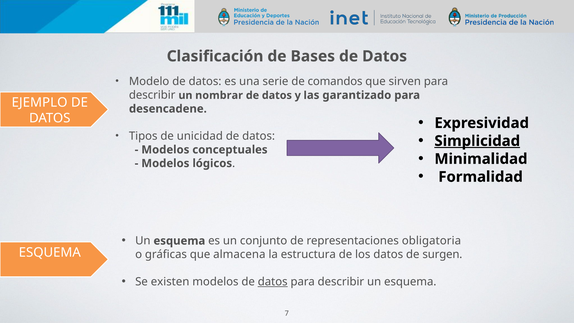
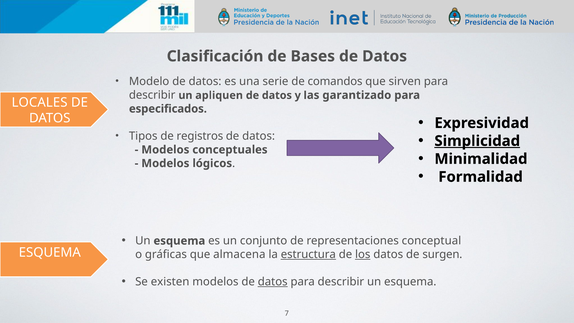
nombrar: nombrar -> apliquen (219, 95)
EJEMPLO: EJEMPLO -> LOCALES (40, 102)
desencadene: desencadene -> especificados (168, 109)
unicidad: unicidad -> registros (200, 136)
obligatoria: obligatoria -> conceptual (431, 241)
estructura underline: none -> present (308, 254)
los underline: none -> present (363, 254)
